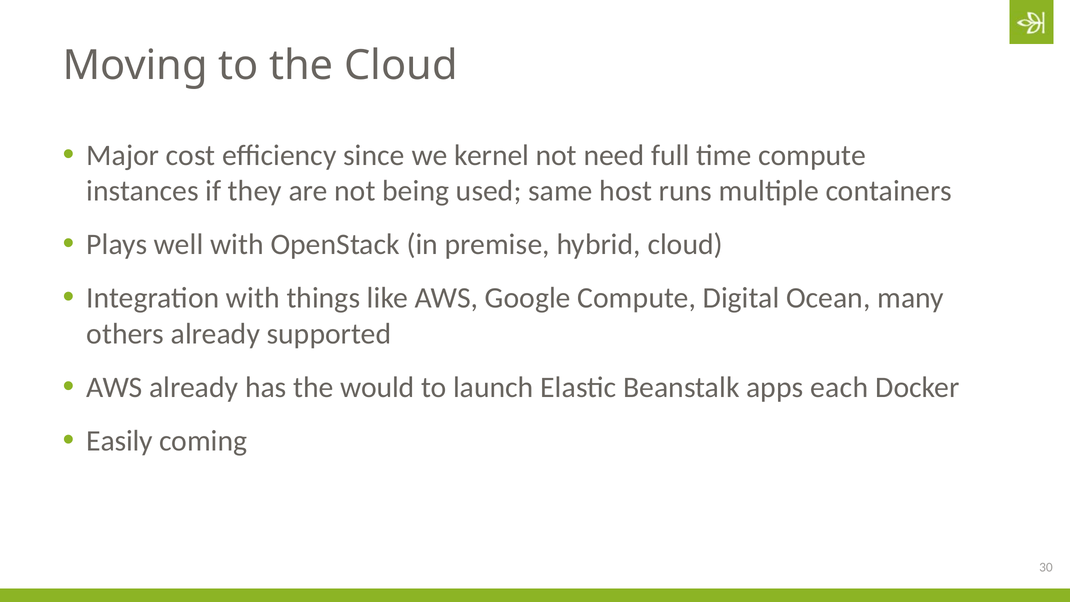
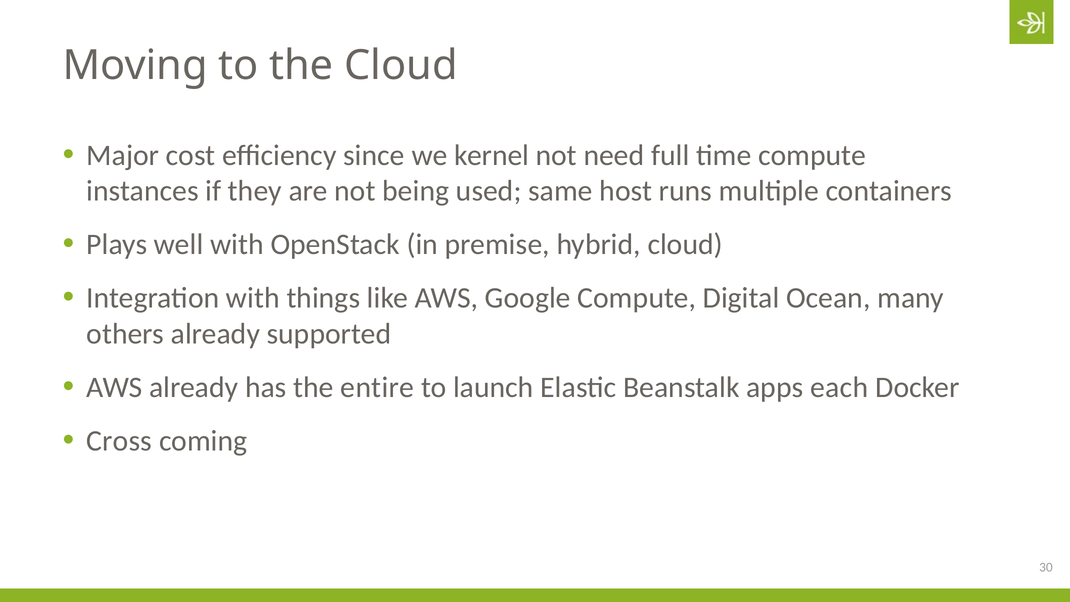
would: would -> entire (377, 387)
Easily: Easily -> Cross (119, 441)
